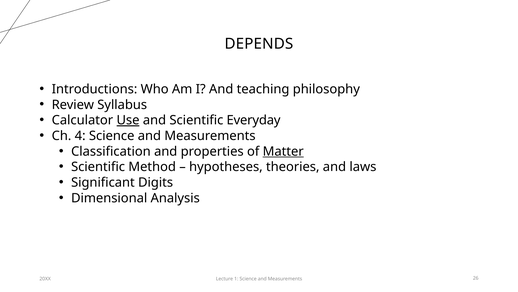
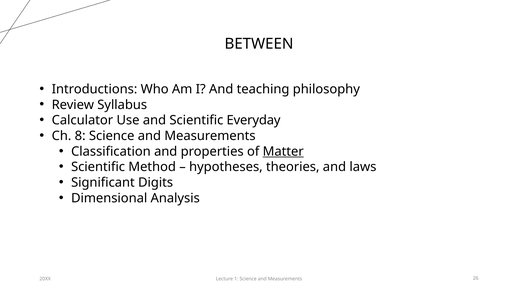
DEPENDS: DEPENDS -> BETWEEN (259, 44)
Use underline: present -> none (128, 120)
4: 4 -> 8 (80, 136)
